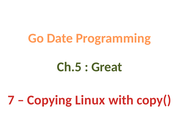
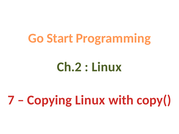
Date: Date -> Start (60, 38)
Ch.5: Ch.5 -> Ch.2 (69, 67)
Great: Great -> Linux (107, 67)
